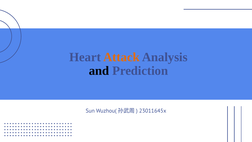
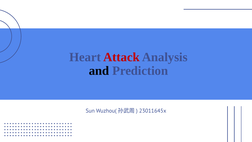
Attack colour: orange -> red (121, 57)
